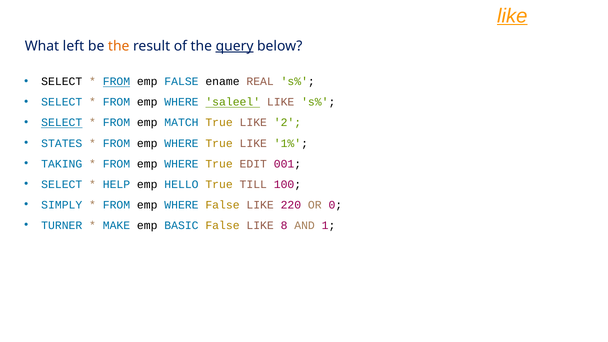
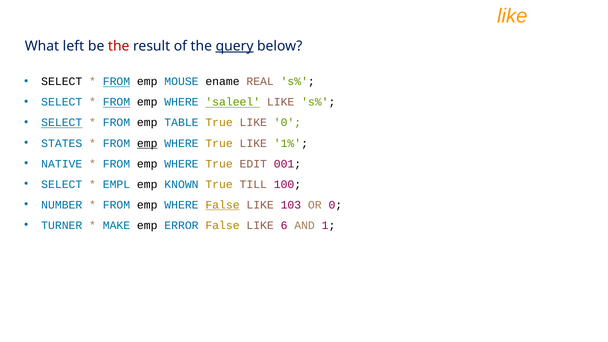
like underline: present -> none (512, 16)
the colour: orange -> red (119, 46)
emp FALSE: FALSE -> MOUSE (181, 82)
FROM underline: none -> present (116, 102)
MATCH: MATCH -> TABLE (181, 123)
LIKE 2: 2 -> 0 (287, 123)
emp underline: none -> present (147, 143)
TAKING: TAKING -> NATIVE (62, 164)
HELP: HELP -> EMPL (116, 184)
HELLO: HELLO -> KNOWN (181, 184)
SIMPLY: SIMPLY -> NUMBER (62, 205)
False underline: none -> present (222, 205)
220: 220 -> 103 (291, 205)
BASIC: BASIC -> ERROR (181, 225)
8: 8 -> 6 (284, 225)
